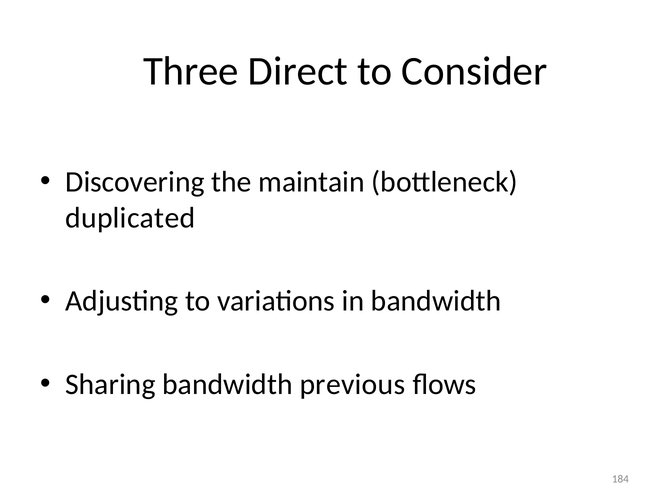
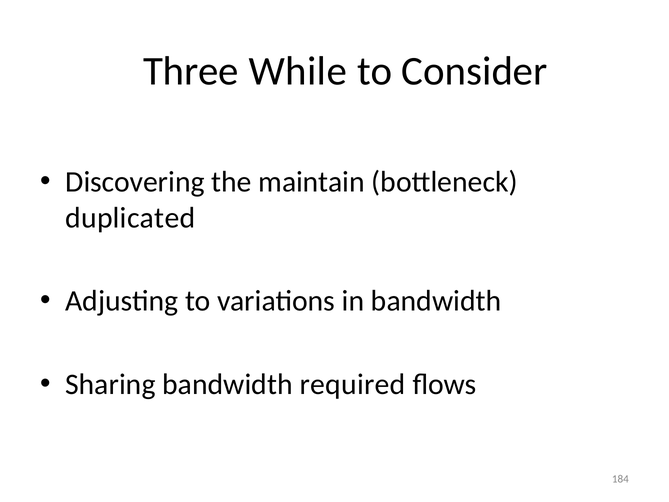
Direct: Direct -> While (298, 71)
previous: previous -> required (352, 384)
